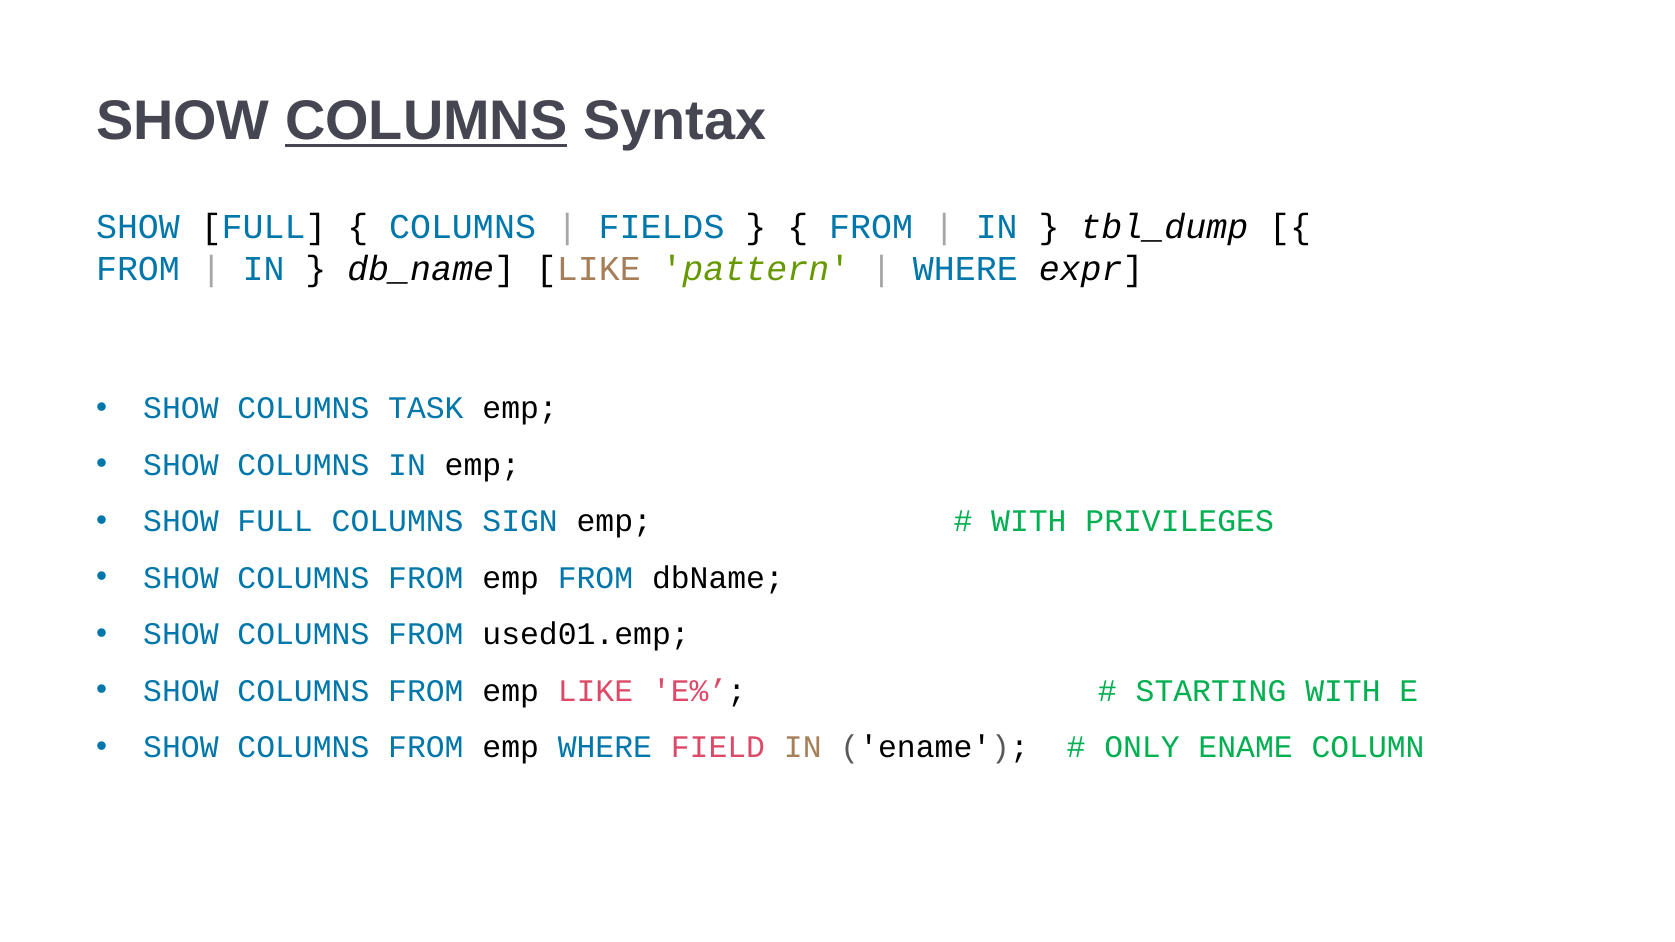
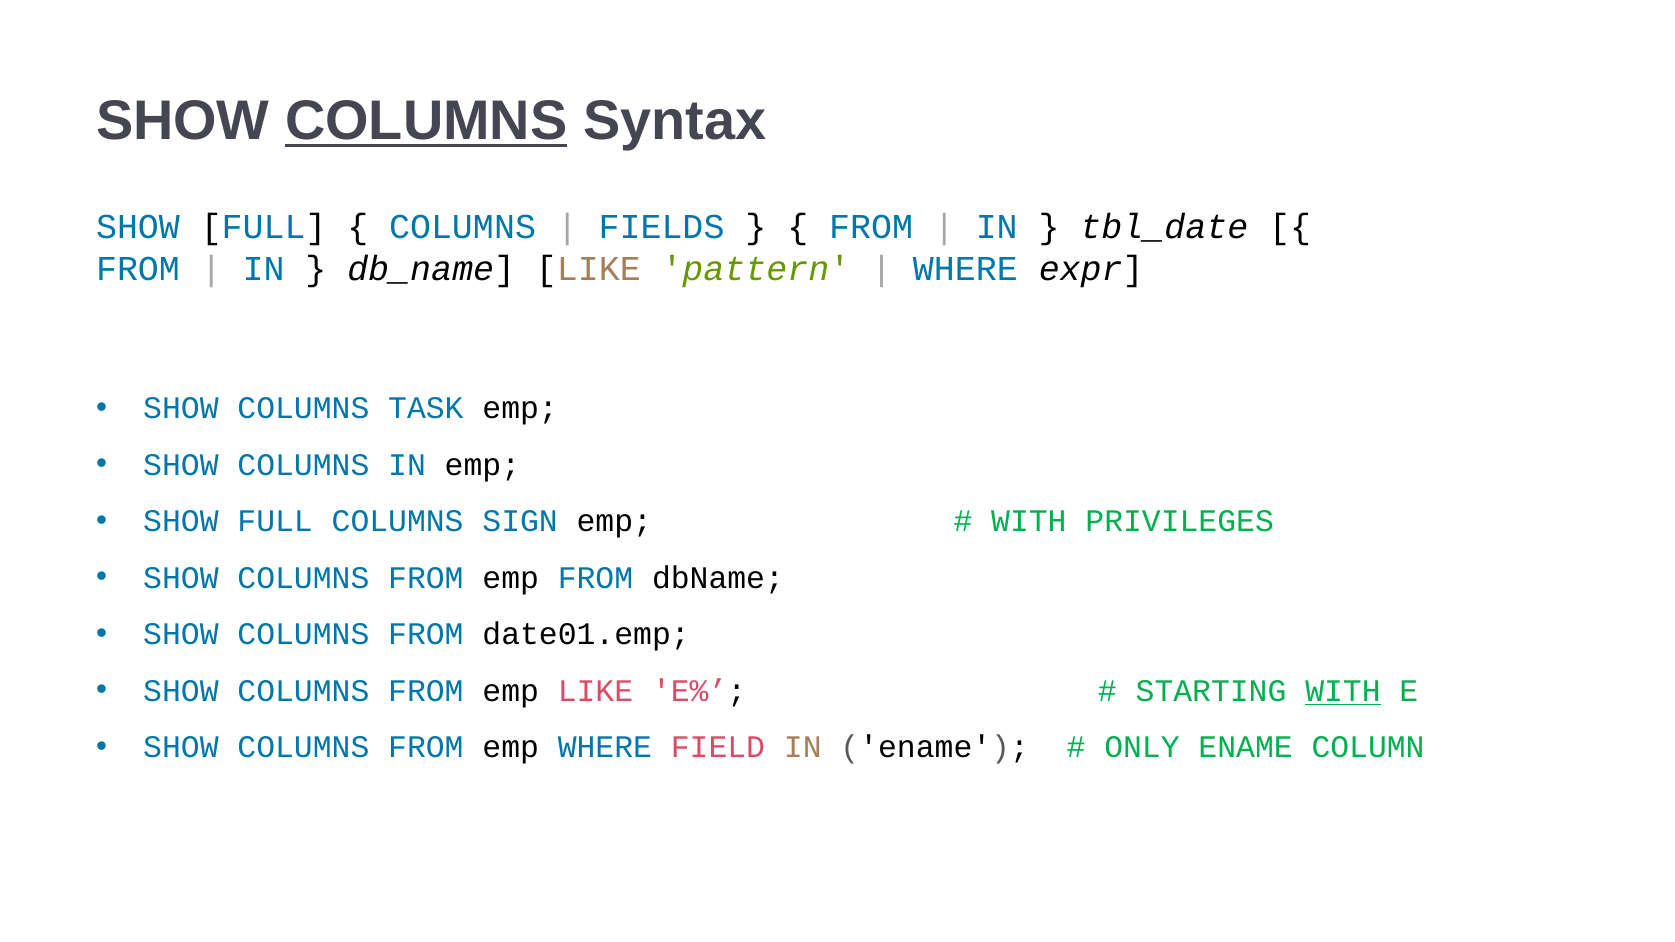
tbl_dump: tbl_dump -> tbl_date (1164, 227)
used01.emp: used01.emp -> date01.emp (586, 635)
WITH underline: none -> present (1343, 691)
